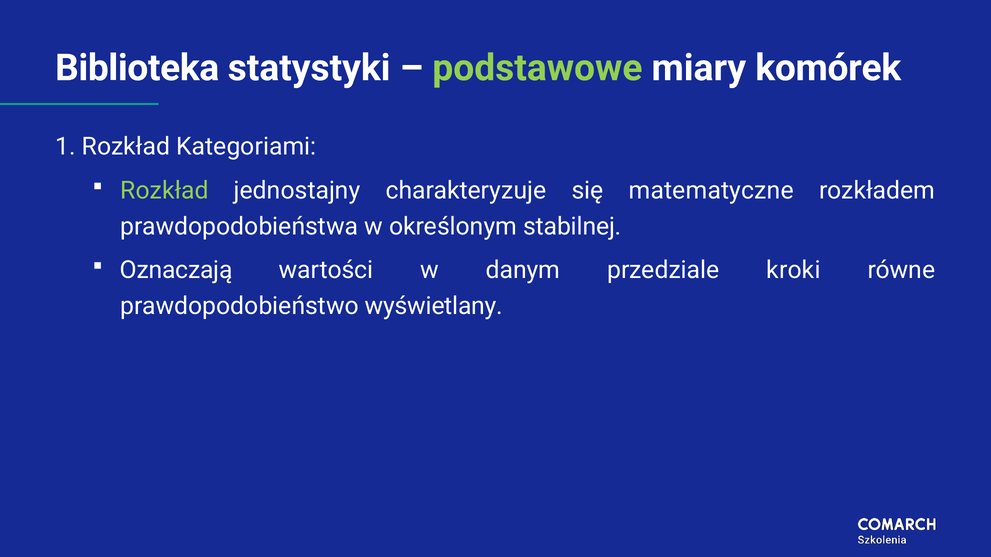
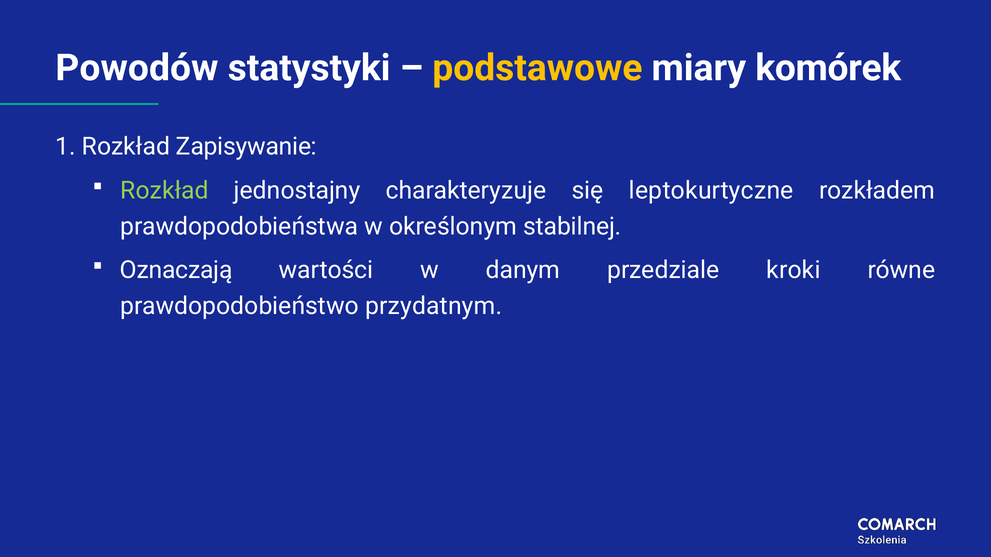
Biblioteka: Biblioteka -> Powodów (137, 68)
podstawowe colour: light green -> yellow (537, 68)
Kategoriami: Kategoriami -> Zapisywanie (246, 147)
matematyczne: matematyczne -> leptokurtyczne (711, 191)
wyświetlany: wyświetlany -> przydatnym (434, 306)
